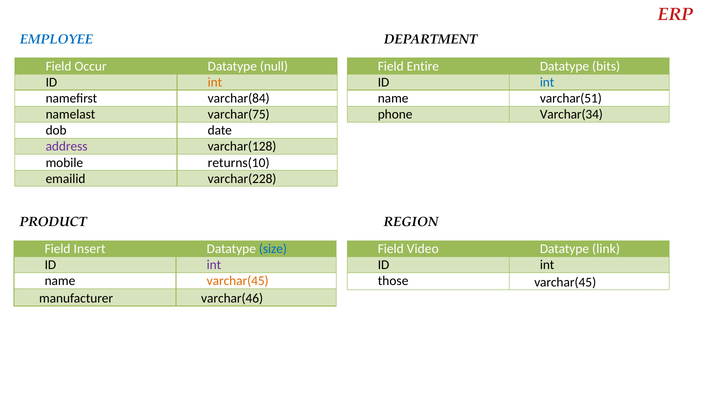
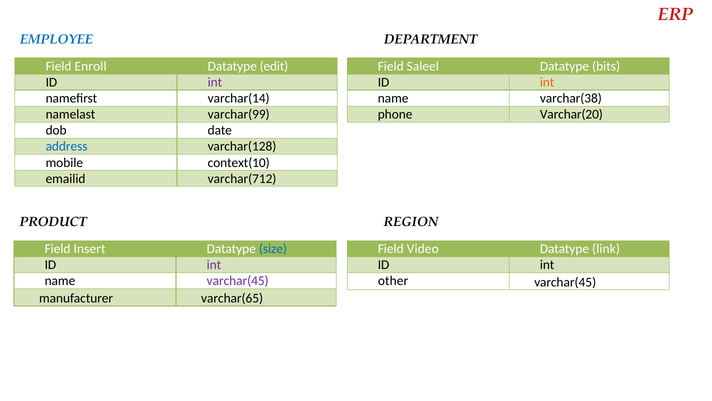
Occur: Occur -> Enroll (91, 66)
null: null -> edit (274, 66)
Entire: Entire -> Saleel (423, 66)
int colour: orange -> purple (215, 82)
int colour: blue -> orange (547, 82)
varchar(84: varchar(84 -> varchar(14 (239, 98)
varchar(51: varchar(51 -> varchar(38 (571, 98)
varchar(75: varchar(75 -> varchar(99 (239, 114)
Varchar(34: Varchar(34 -> Varchar(20 (571, 114)
address colour: purple -> blue (67, 146)
returns(10: returns(10 -> context(10 (239, 162)
varchar(228: varchar(228 -> varchar(712 (242, 178)
varchar(45 colour: orange -> purple (238, 281)
those: those -> other (393, 281)
varchar(46: varchar(46 -> varchar(65 (232, 298)
